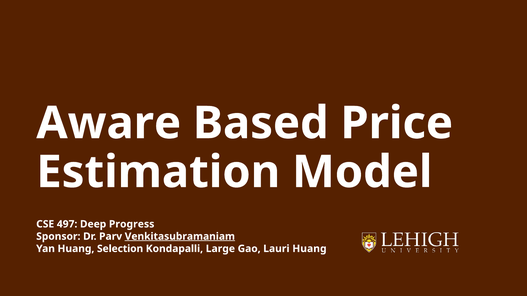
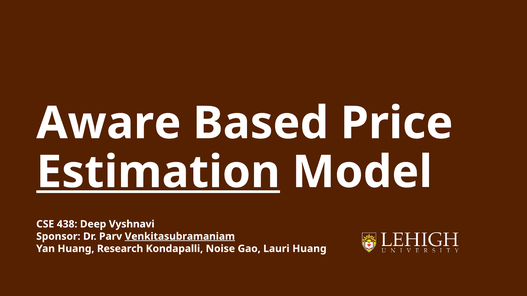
Estimation underline: none -> present (158, 172)
497: 497 -> 438 (67, 224)
Progress: Progress -> Vyshnavi (132, 224)
Selection: Selection -> Research (120, 249)
Large: Large -> Noise (220, 249)
